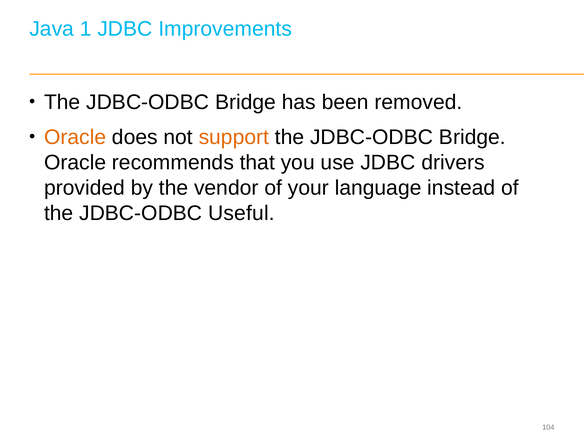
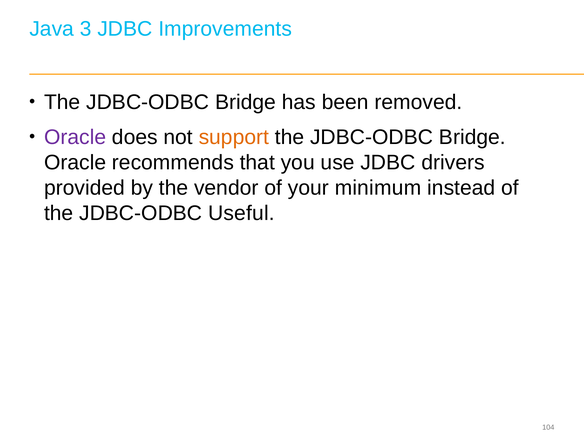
1: 1 -> 3 (86, 29)
Oracle colour: orange -> purple (75, 137)
language: language -> minimum (378, 188)
